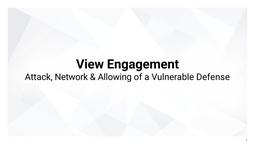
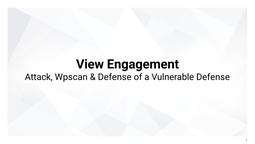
Network: Network -> Wpscan (71, 77)
Allowing: Allowing -> Defense (115, 77)
